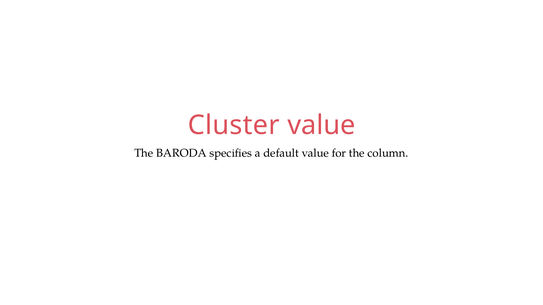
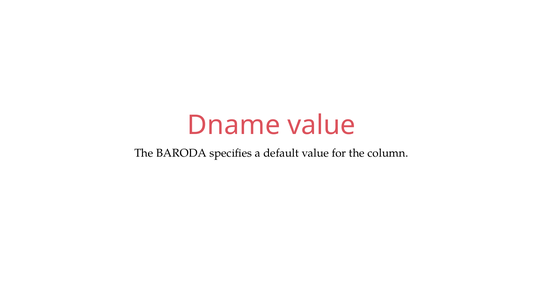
Cluster: Cluster -> Dname (234, 125)
